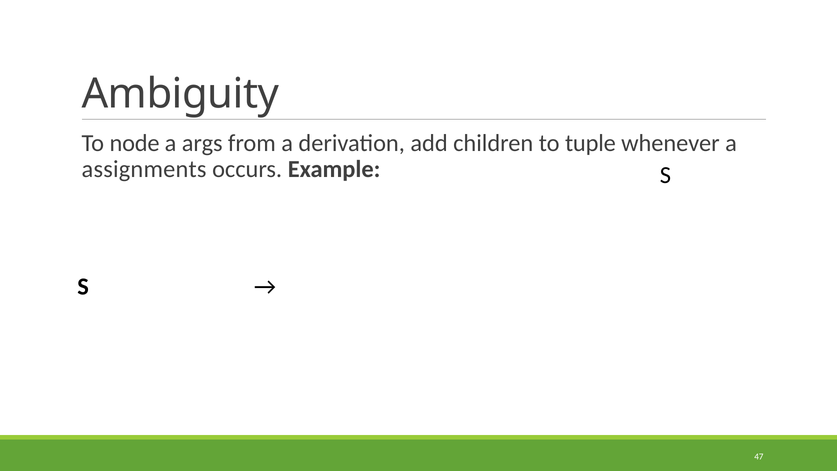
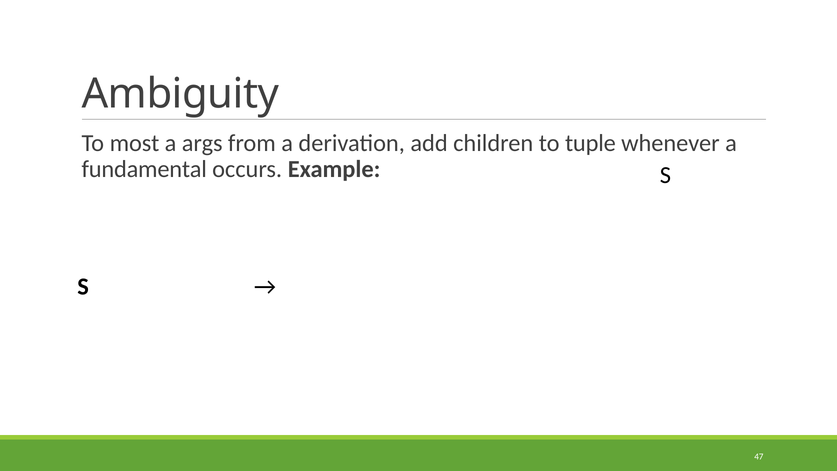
node: node -> most (134, 143)
assignments: assignments -> fundamental (144, 169)
